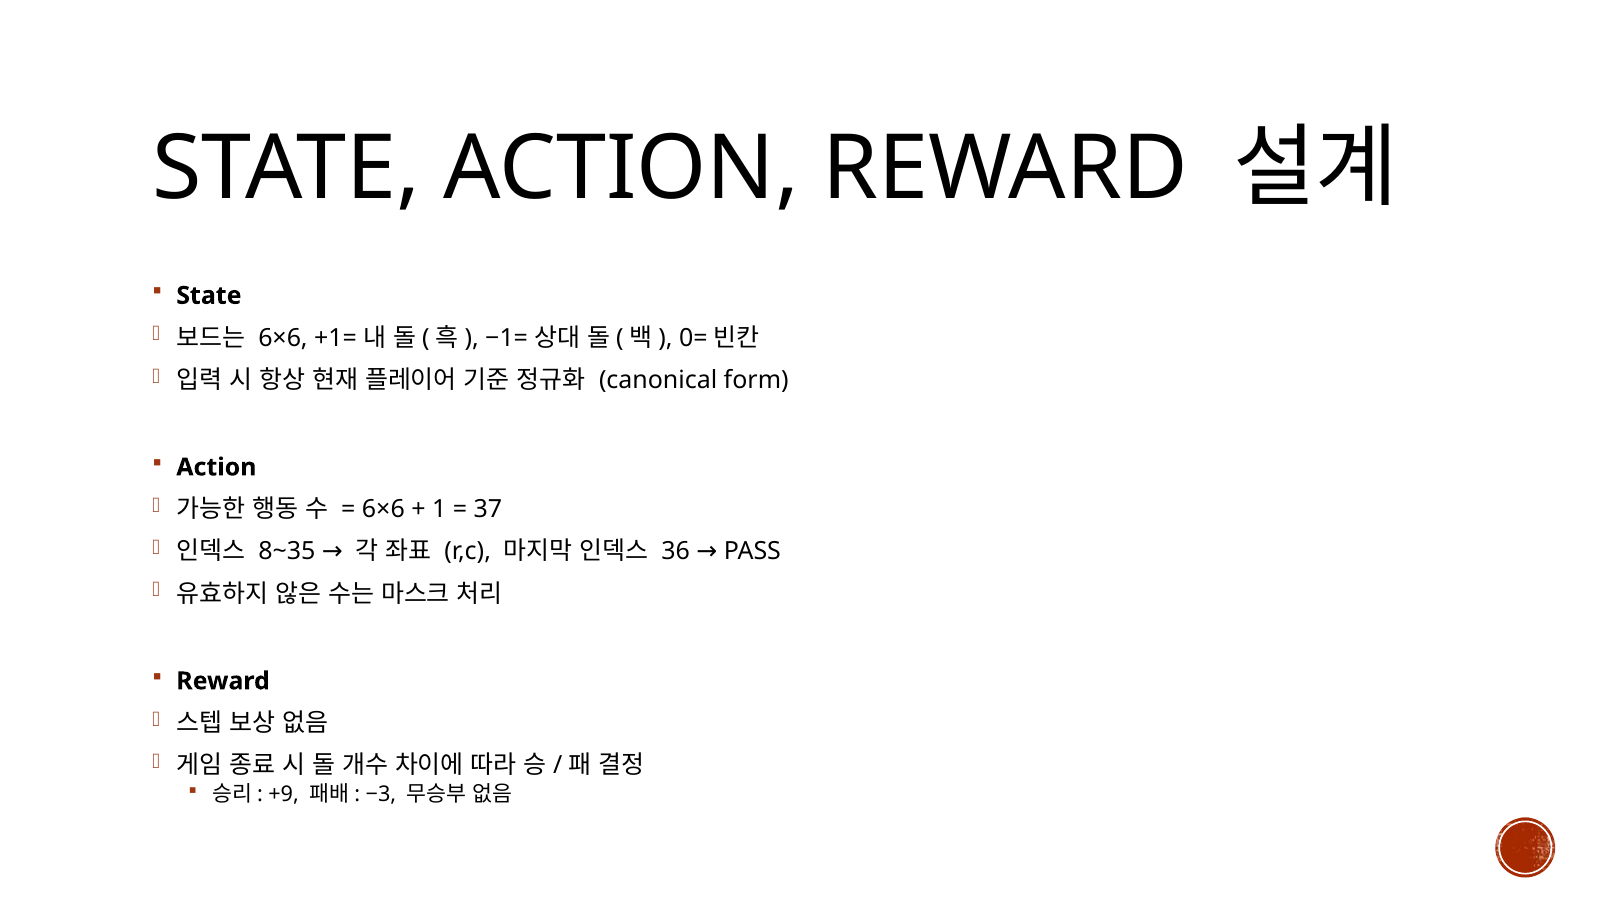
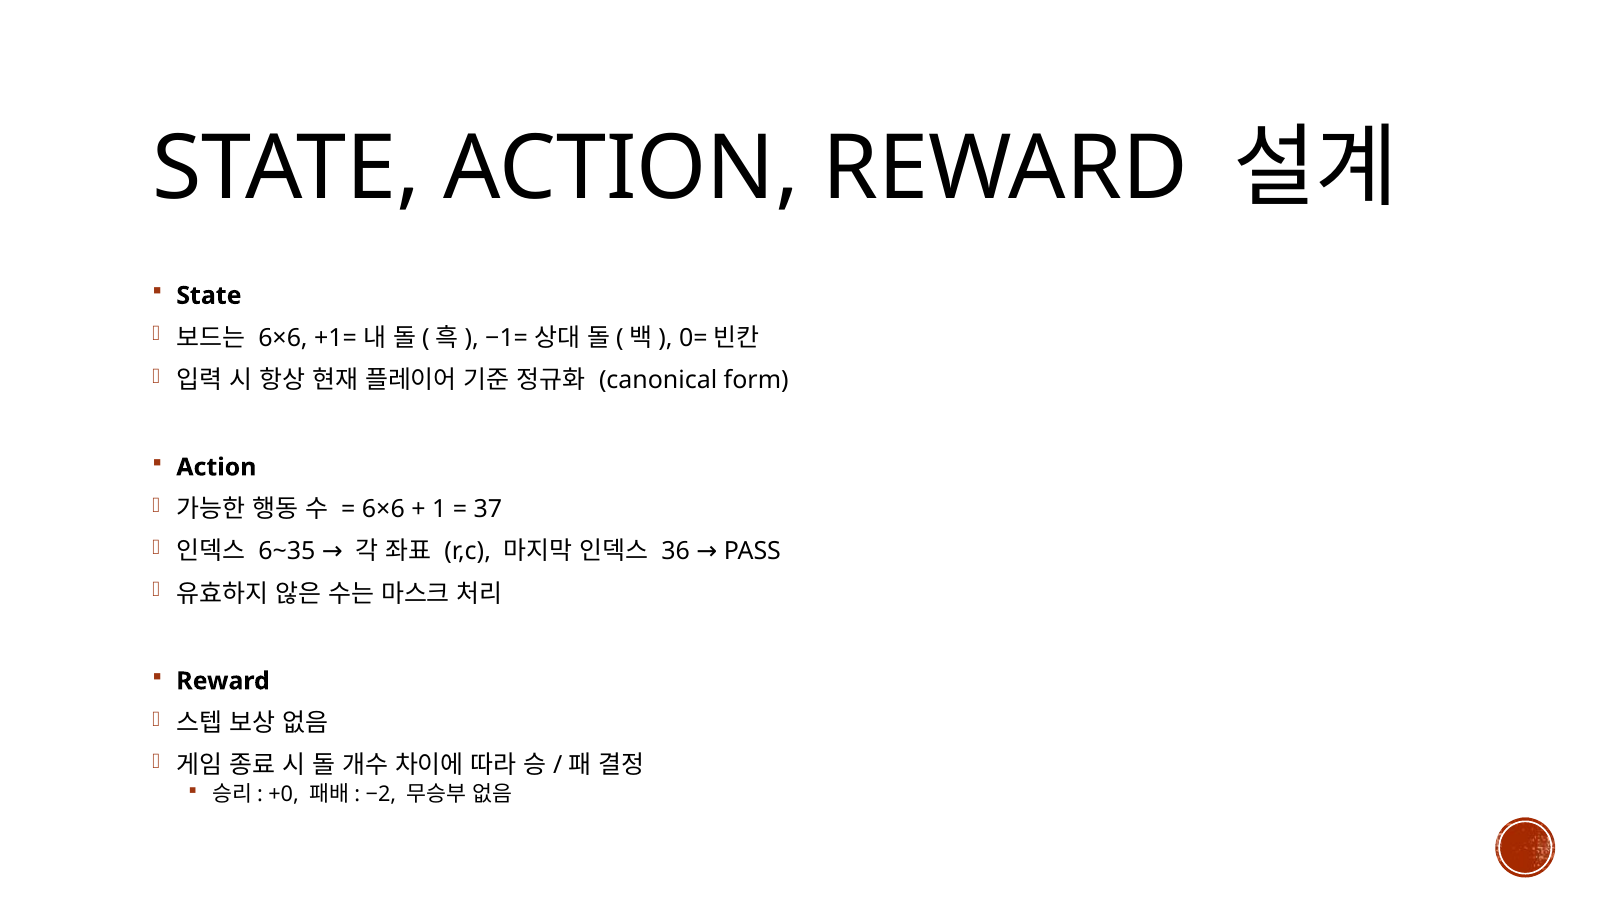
8~35: 8~35 -> 6~35 (287, 551)
+9: +9 -> +0 (284, 794)
−3: −3 -> −2 (381, 794)
